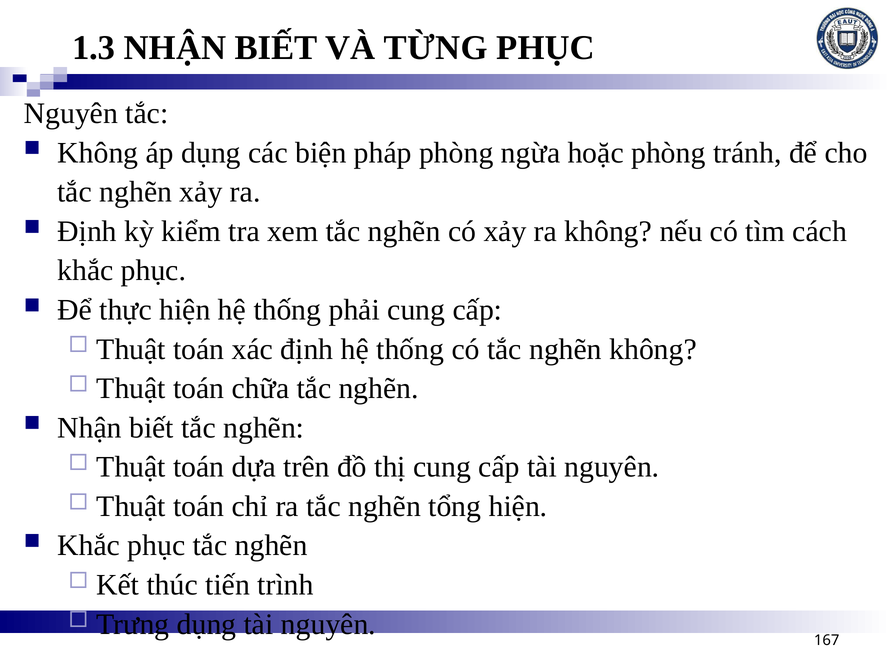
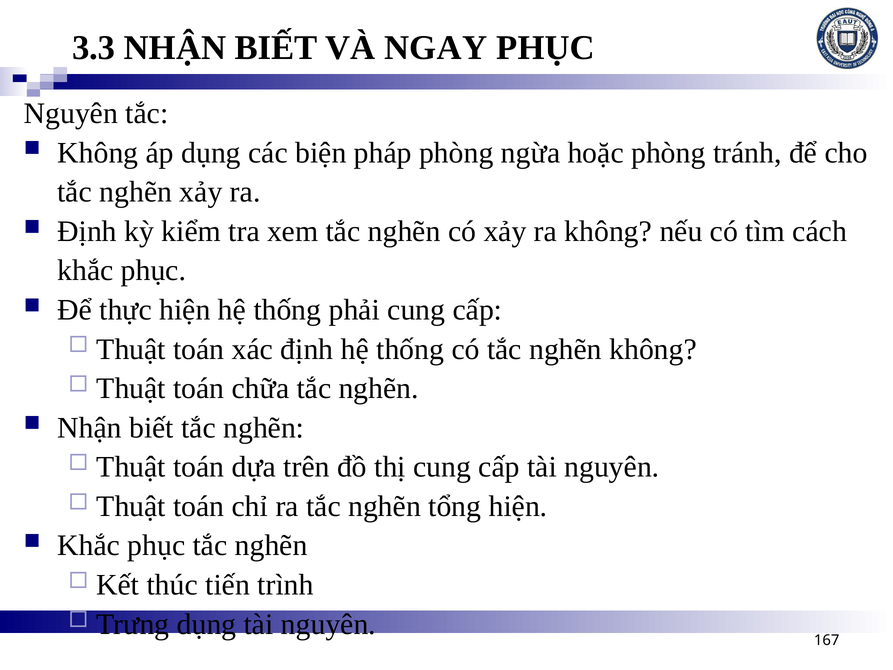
1.3: 1.3 -> 3.3 (94, 48)
TỪNG: TỪNG -> NGAY (436, 48)
